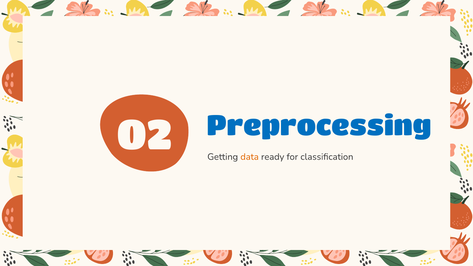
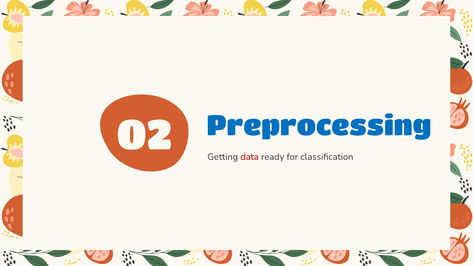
data colour: orange -> red (250, 157)
